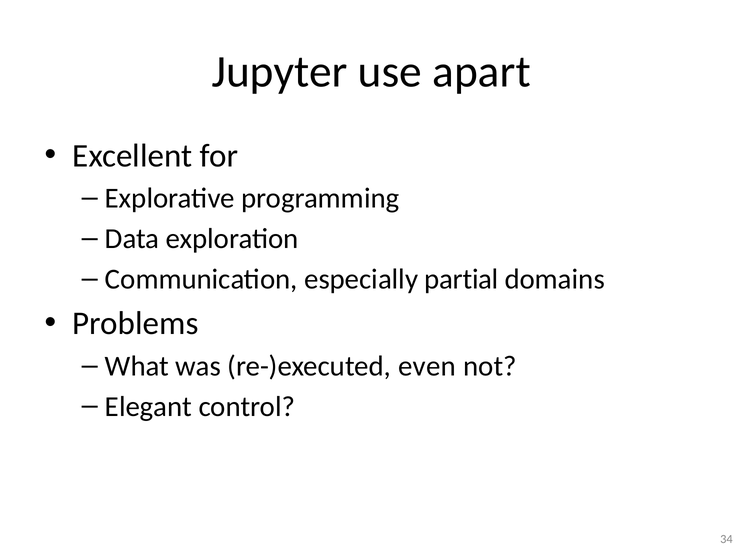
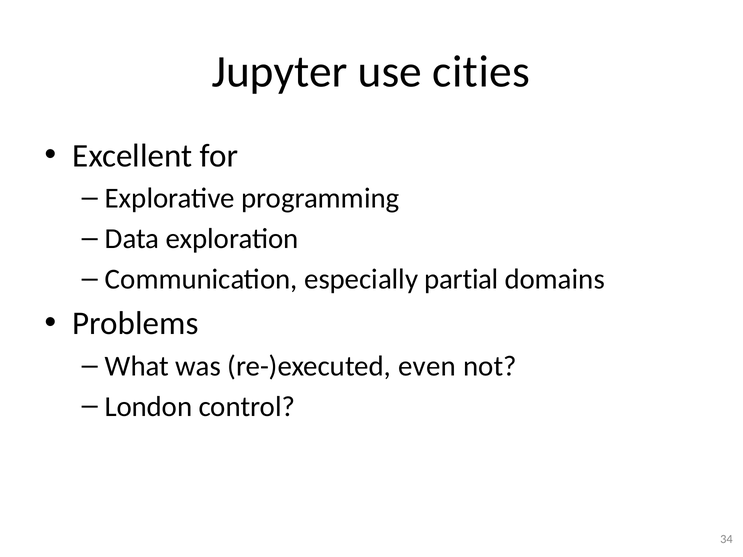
apart: apart -> cities (481, 72)
Elegant: Elegant -> London (149, 407)
